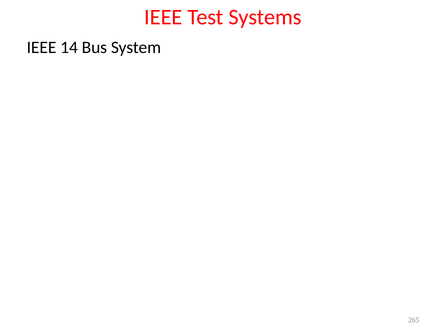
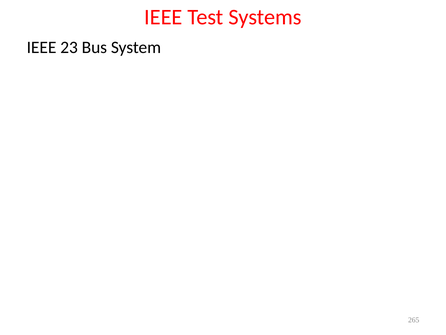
14: 14 -> 23 (69, 47)
